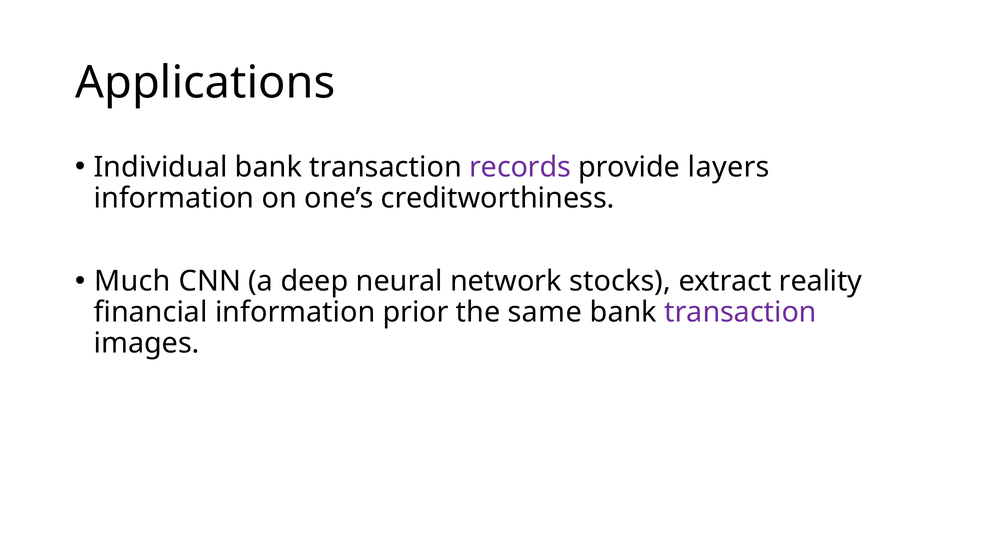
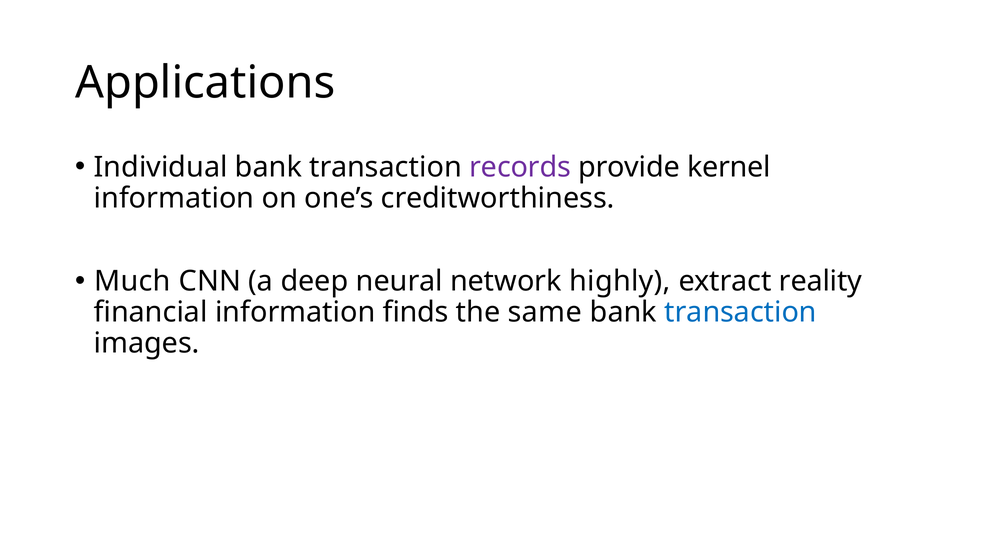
layers: layers -> kernel (729, 167)
stocks: stocks -> highly (620, 281)
prior: prior -> finds (416, 312)
transaction colour: purple -> blue (740, 312)
